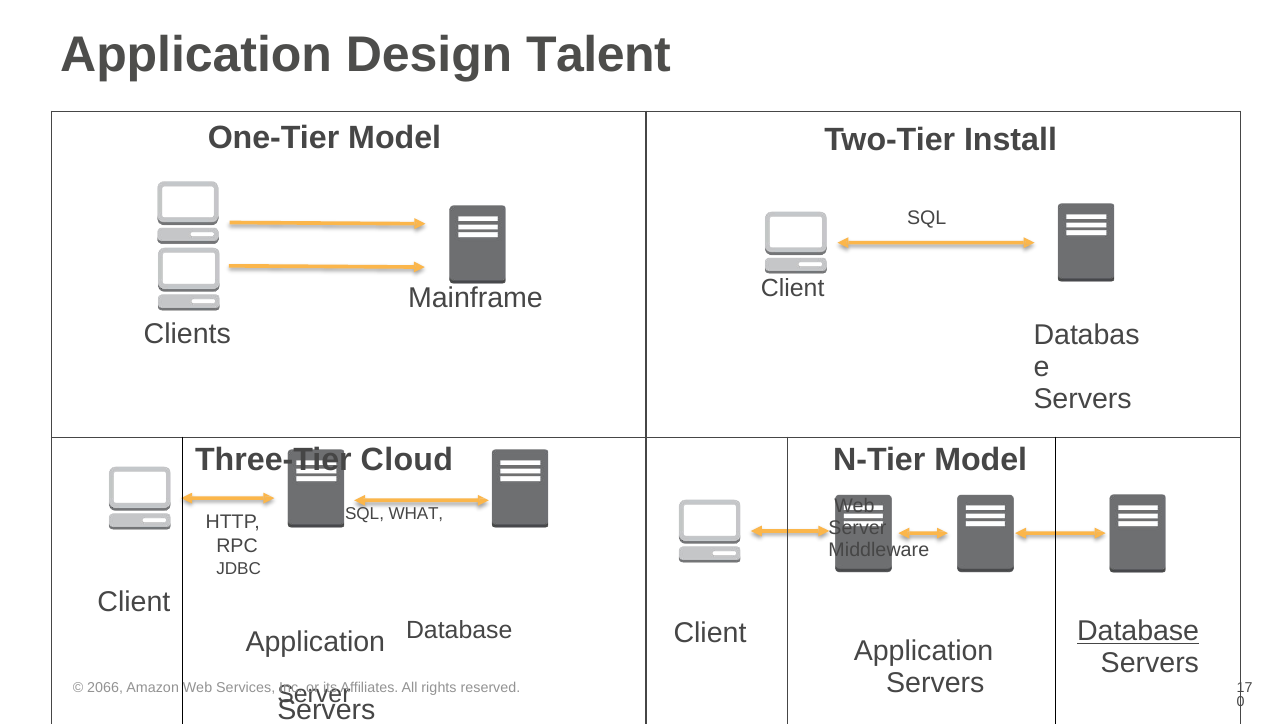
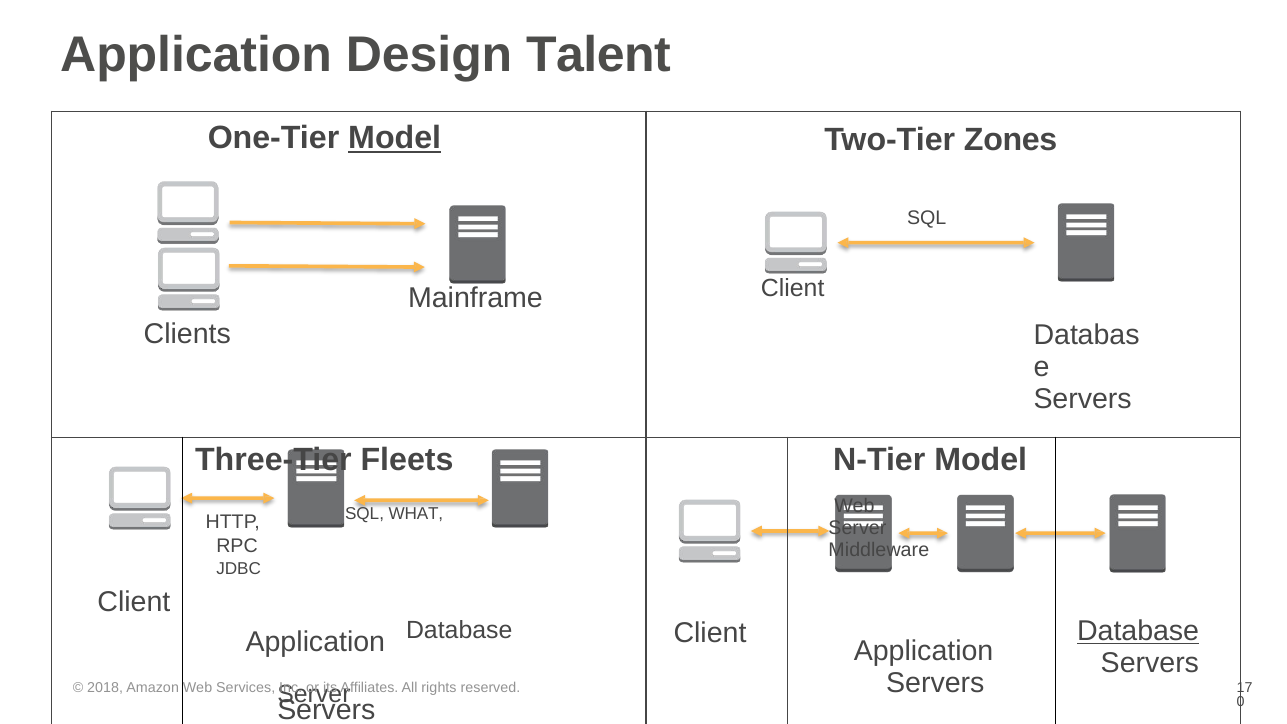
Model underline: none -> present (395, 138)
Install: Install -> Zones (1011, 140)
Cloud: Cloud -> Fleets (407, 460)
2066: 2066 -> 2018 (105, 687)
